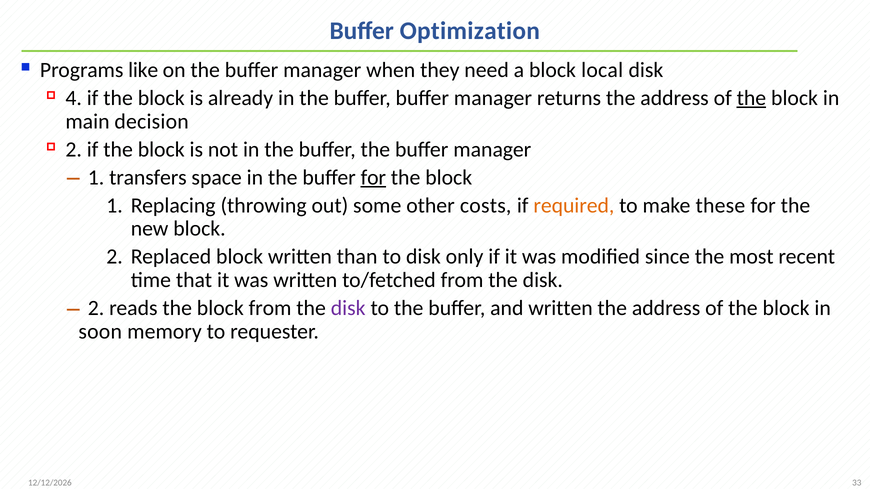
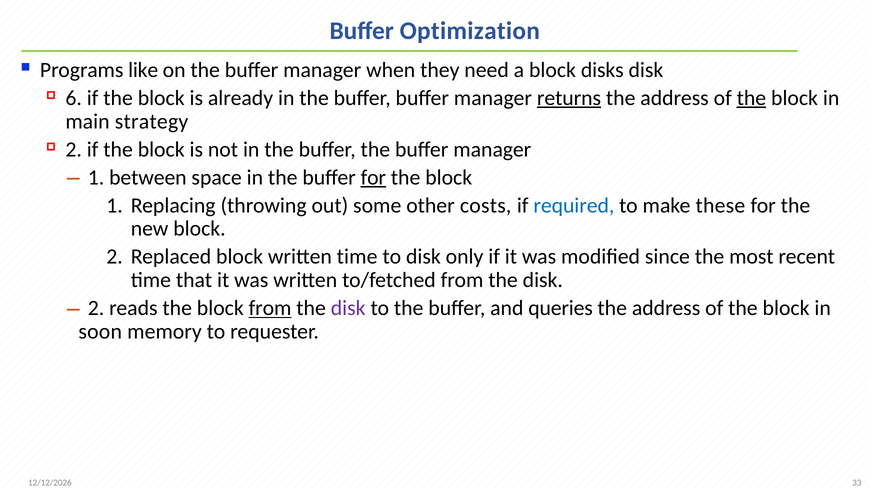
local: local -> disks (602, 70)
4: 4 -> 6 (74, 98)
returns underline: none -> present (569, 98)
decision: decision -> strategy (152, 121)
transfers: transfers -> between (148, 177)
required colour: orange -> blue (574, 205)
written than: than -> time (357, 257)
from underline: none -> present (270, 308)
and written: written -> queries (561, 308)
